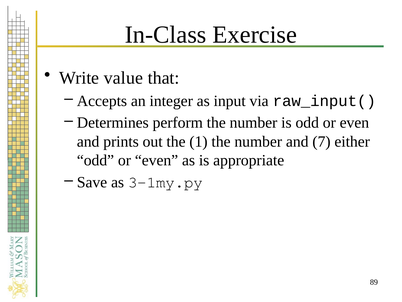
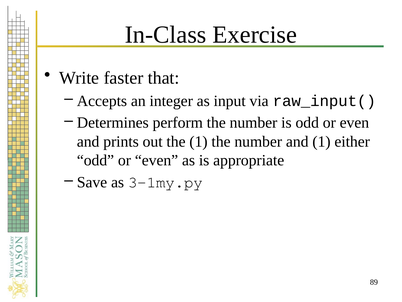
value: value -> faster (124, 78)
and 7: 7 -> 1 (321, 141)
